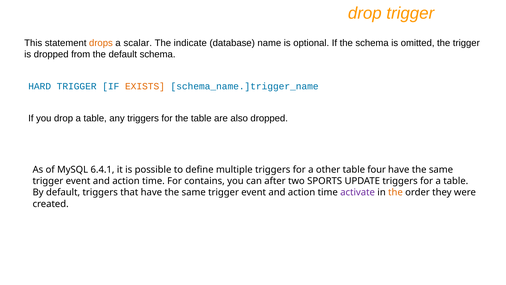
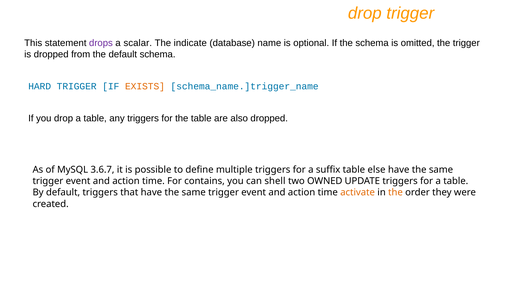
drops colour: orange -> purple (101, 43)
6.4.1: 6.4.1 -> 3.6.7 (102, 169)
other: other -> suffix (328, 169)
four: four -> else (377, 169)
after: after -> shell (275, 181)
SPORTS: SPORTS -> OWNED (325, 181)
activate colour: purple -> orange (358, 192)
